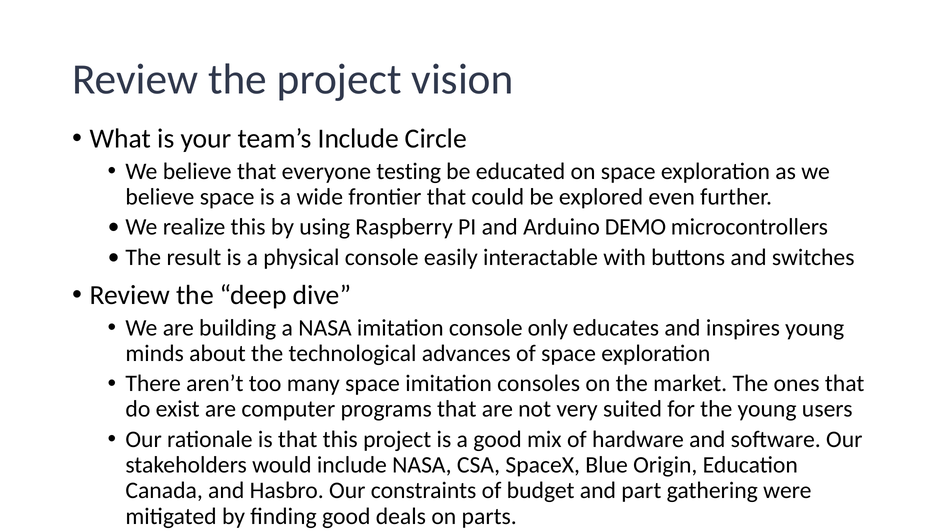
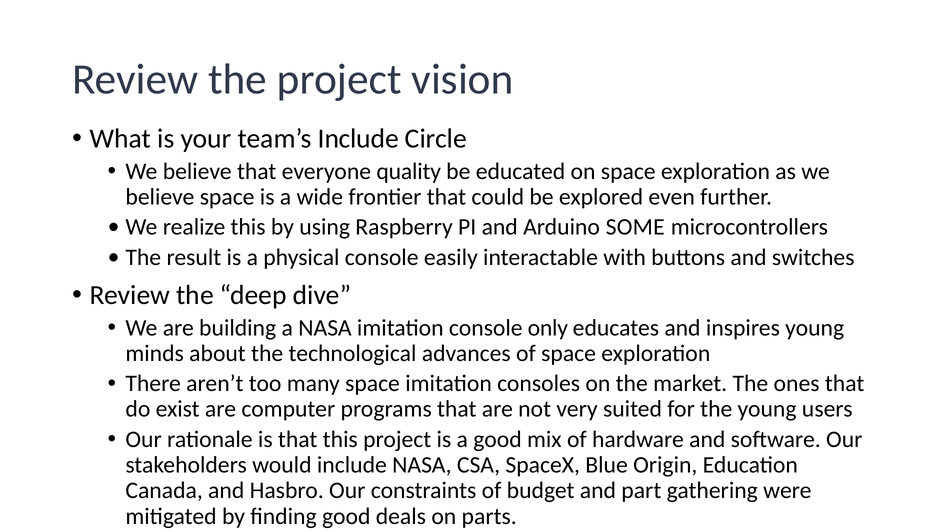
testing: testing -> quality (409, 171)
DEMO: DEMO -> SOME (635, 227)
